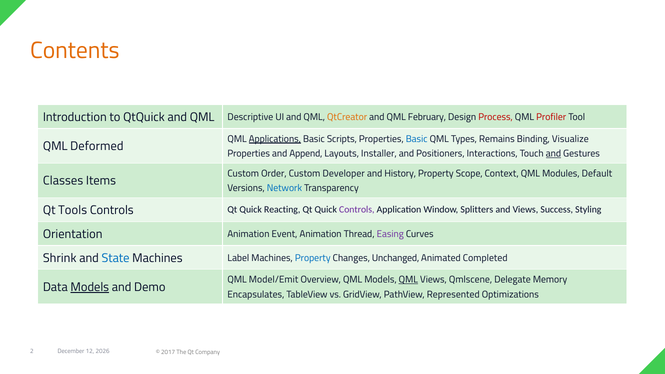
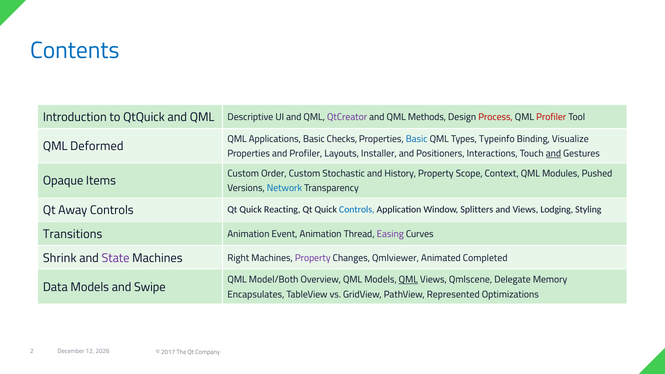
Contents colour: orange -> blue (75, 50)
QtCreator colour: orange -> purple (347, 117)
February: February -> Methods (427, 117)
Applications underline: present -> none (275, 139)
Scripts: Scripts -> Checks (342, 139)
Remains: Remains -> Typeinfo (497, 139)
and Append: Append -> Profiler (306, 154)
Developer: Developer -> Stochastic (344, 173)
Default: Default -> Pushed (597, 173)
Classes: Classes -> Opaque (63, 181)
Tools: Tools -> Away (73, 210)
Controls colour: purple -> blue (357, 210)
Success: Success -> Lodging (557, 210)
Orientation: Orientation -> Transitions (73, 234)
State colour: blue -> purple (116, 258)
Label: Label -> Right (238, 258)
Property colour: blue -> purple (313, 258)
Unchanged: Unchanged -> Qmlviewer (395, 258)
Model/Emit: Model/Emit -> Model/Both (274, 280)
Models underline: present -> none (90, 287)
Demo: Demo -> Swipe (150, 287)
